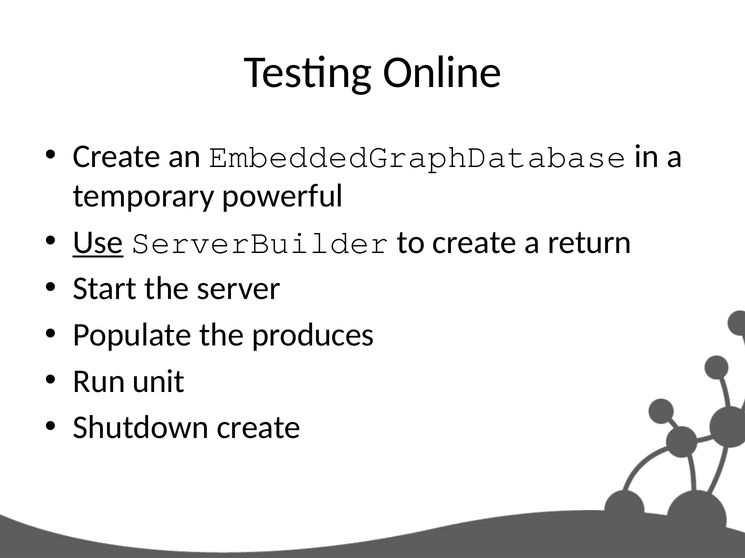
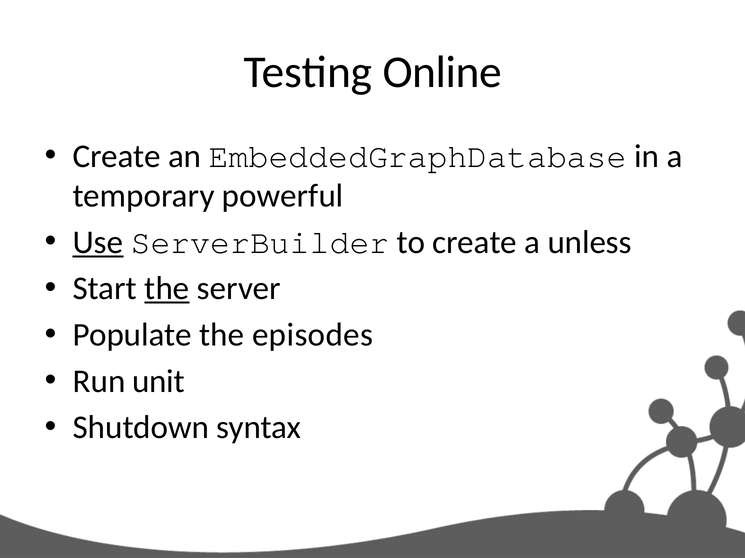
return: return -> unless (590, 242)
the underline: none -> present (167, 289)
produces: produces -> episodes (313, 335)
Shutdown create: create -> syntax (259, 428)
